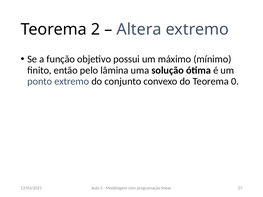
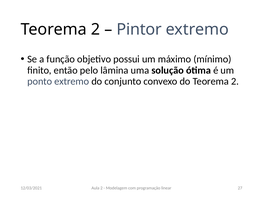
Altera: Altera -> Pintor (139, 29)
do Teorema 0: 0 -> 2 (235, 81)
